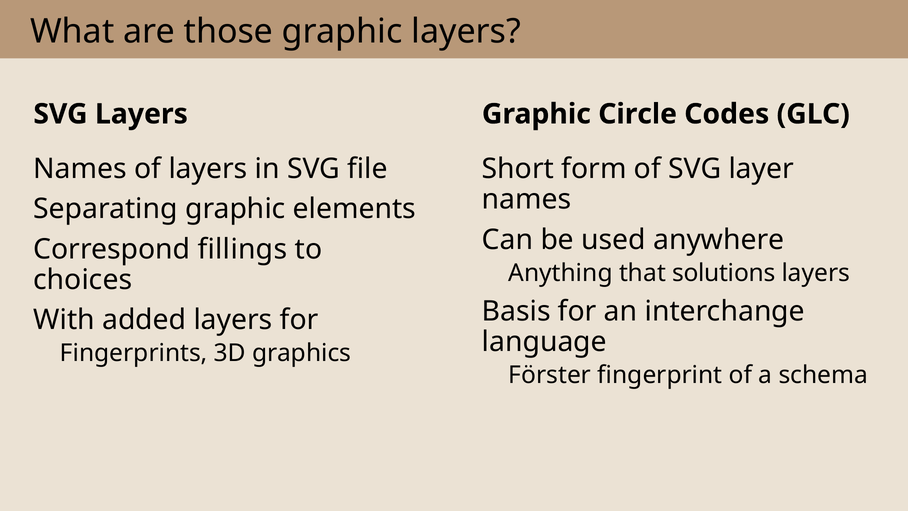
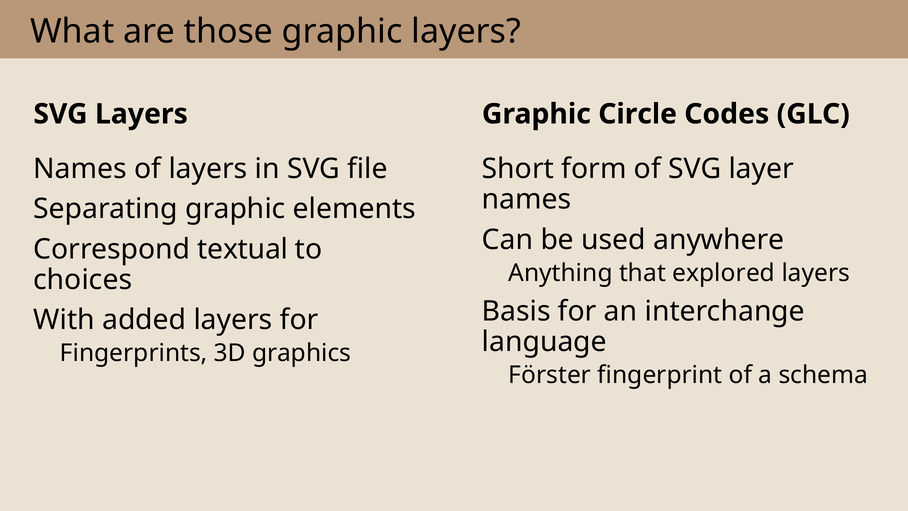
fillings: fillings -> textual (243, 249)
solutions: solutions -> explored (724, 273)
